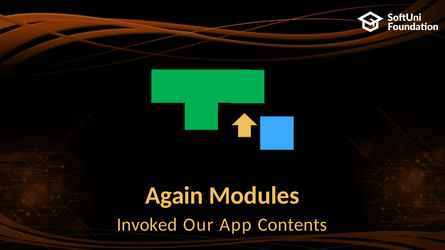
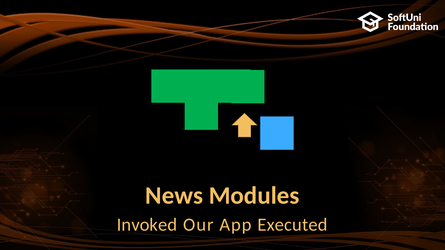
Again: Again -> News (174, 196)
Contents: Contents -> Executed (293, 225)
